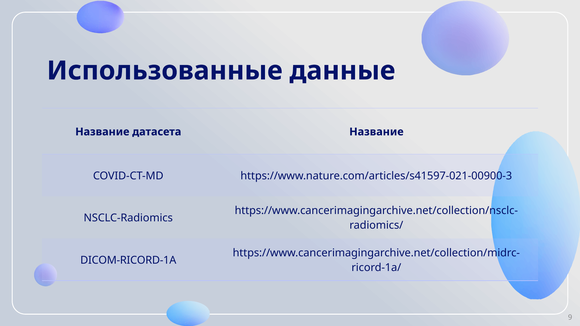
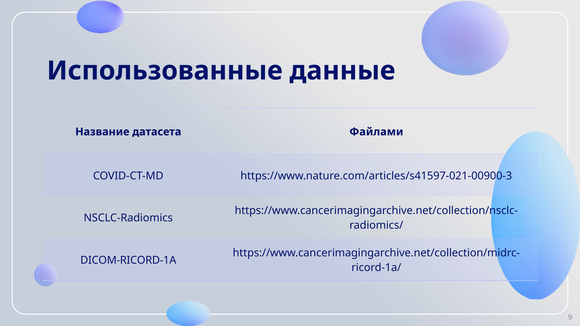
датасета Название: Название -> Файлами (376, 132)
